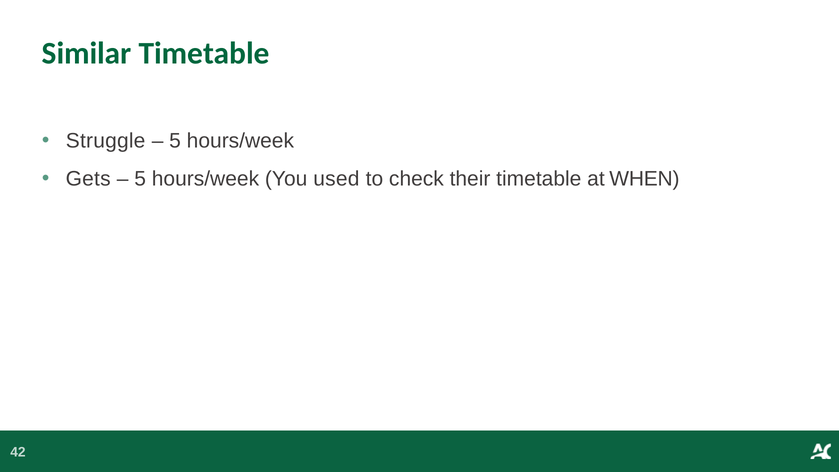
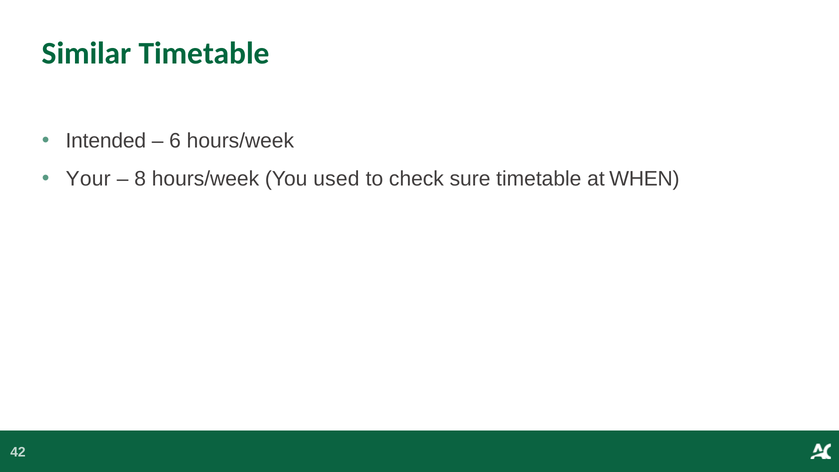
Struggle: Struggle -> Intended (106, 141)
5: 5 -> 6 (175, 141)
Gets: Gets -> Your (88, 179)
5: 5 -> 8 (140, 179)
their: their -> sure (470, 179)
